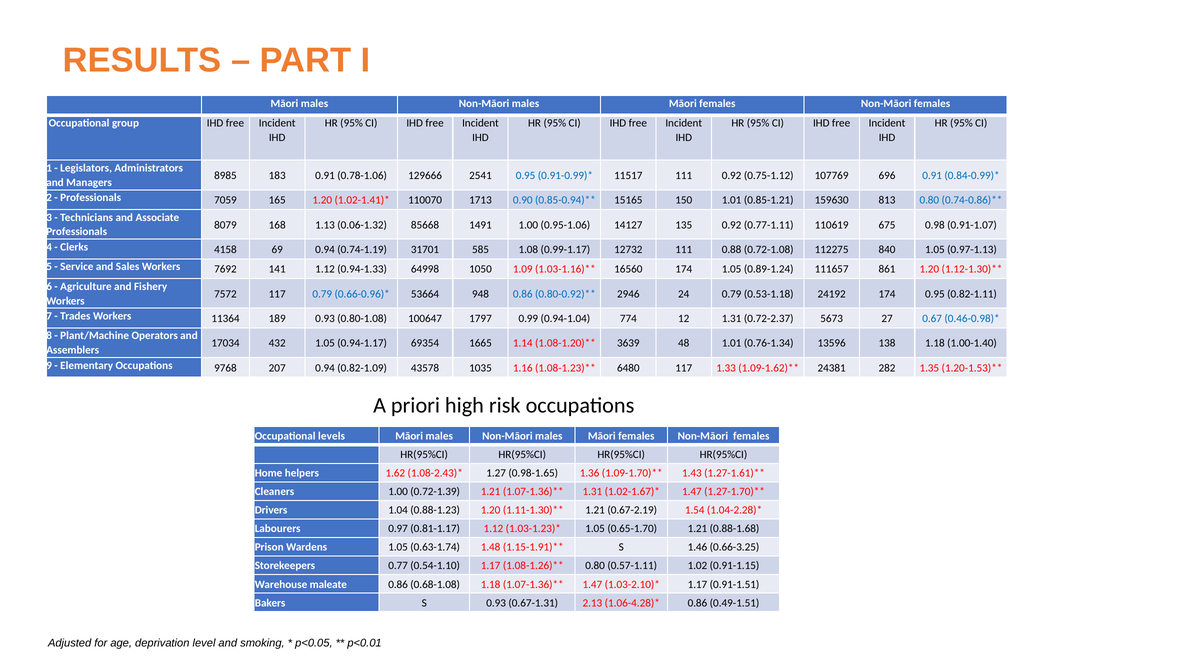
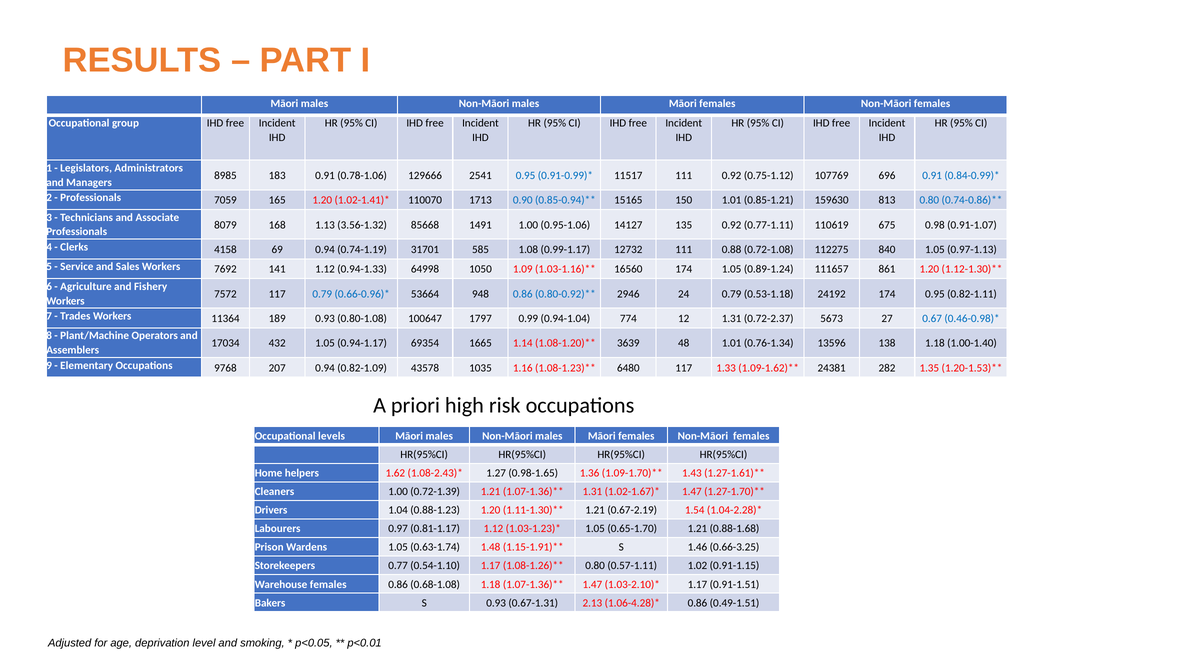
0.06-1.32: 0.06-1.32 -> 3.56-1.32 (362, 225)
Warehouse maleate: maleate -> females (328, 584)
